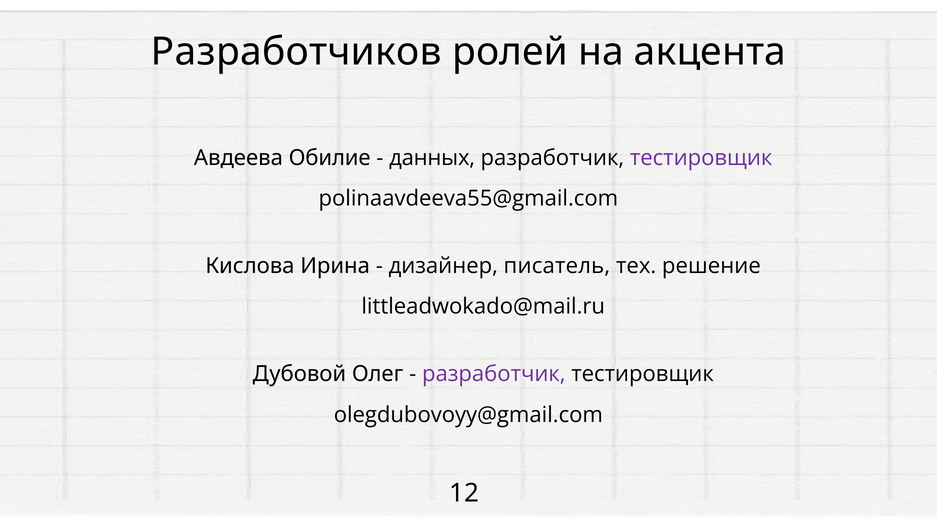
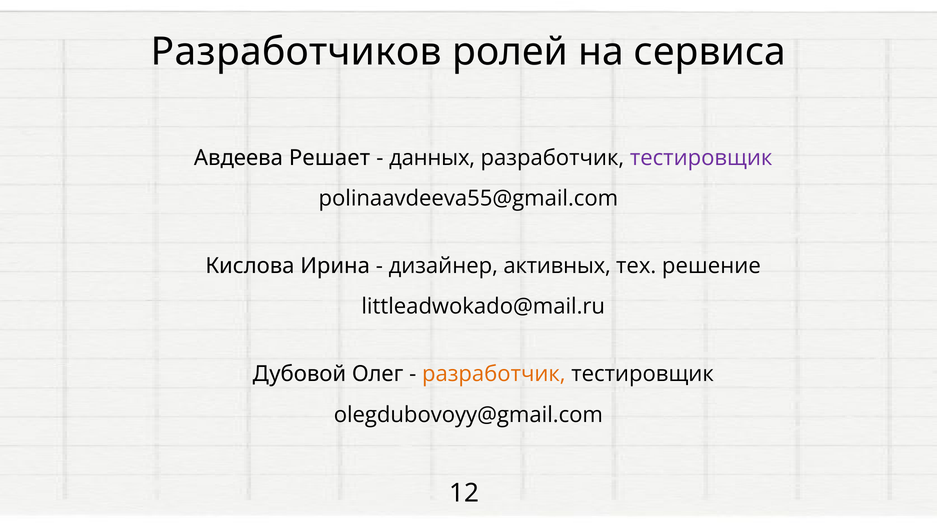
акцента: акцента -> сервиса (710, 52)
Обилие: Обилие -> Решает (329, 158)
писатель: писатель -> активных (557, 266)
разработчик colour: purple -> orange (494, 374)
